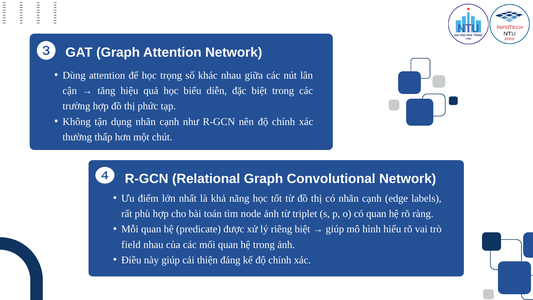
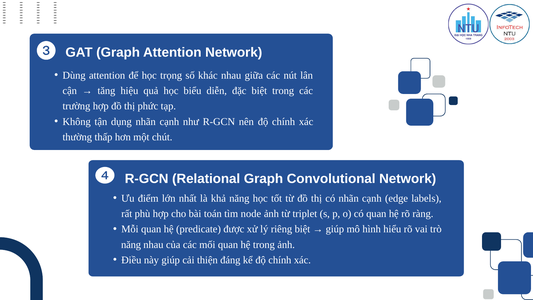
field: field -> năng (131, 244)
